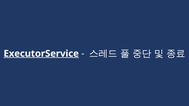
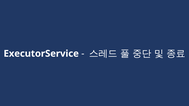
ExecutorService underline: present -> none (41, 54)
